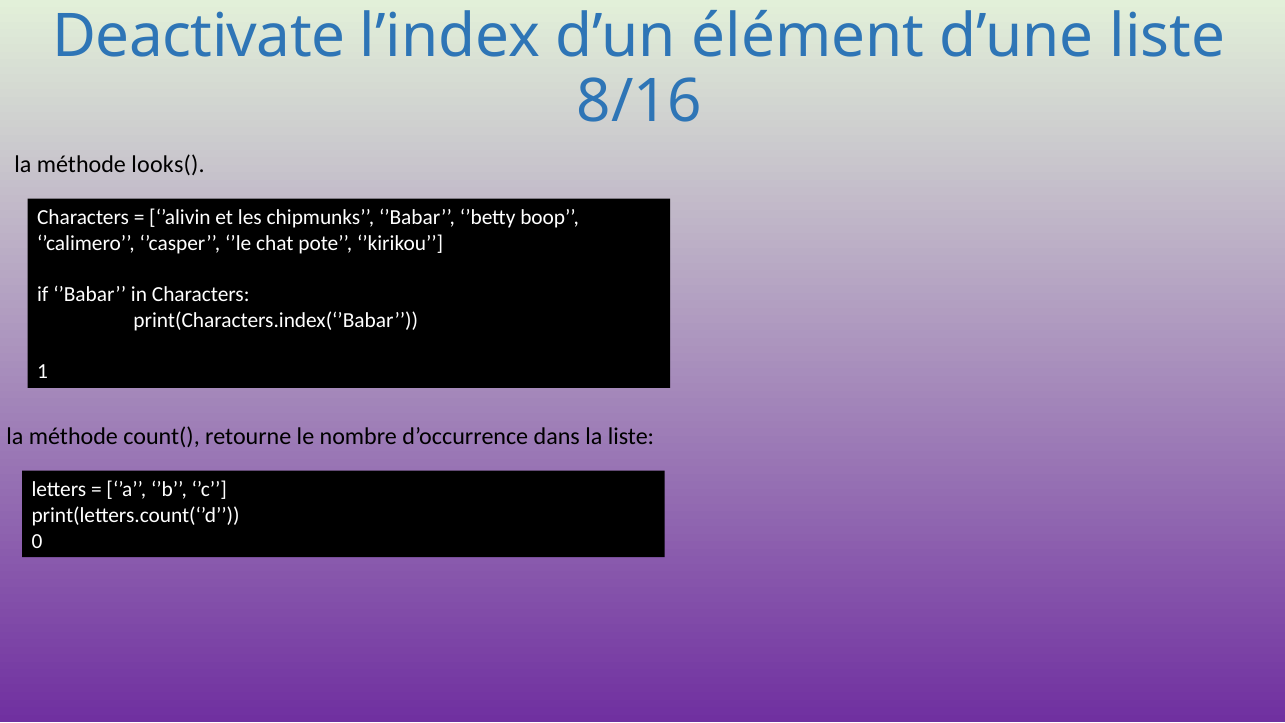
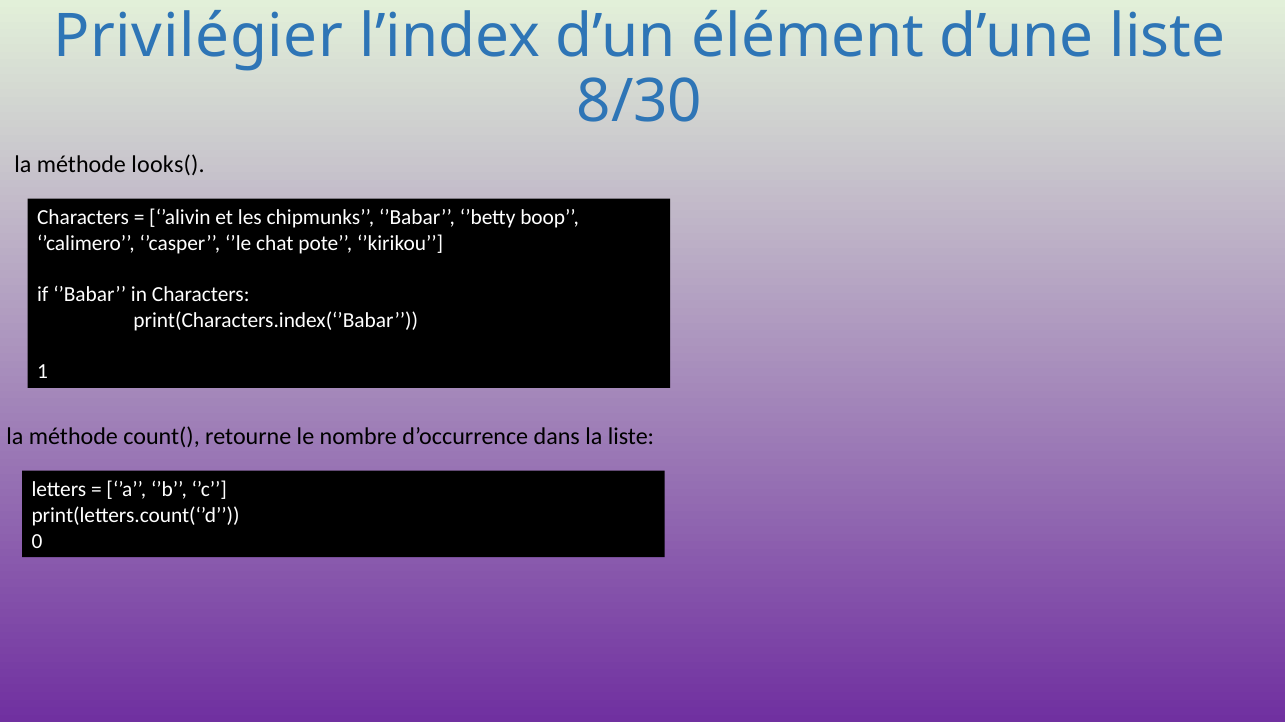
Deactivate: Deactivate -> Privilégier (198, 37)
8/16: 8/16 -> 8/30 (639, 102)
